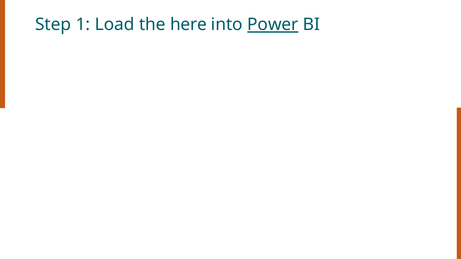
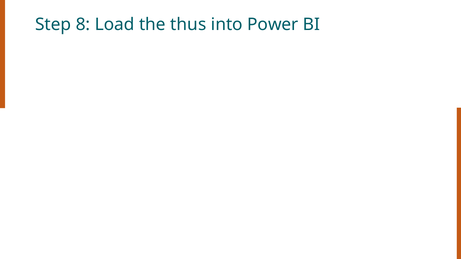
1: 1 -> 8 (83, 25)
here: here -> thus (188, 25)
Power underline: present -> none (273, 25)
